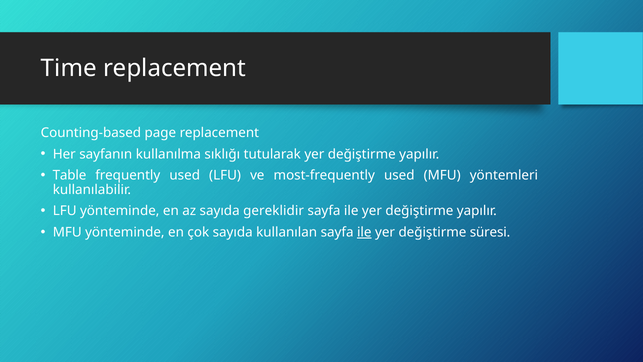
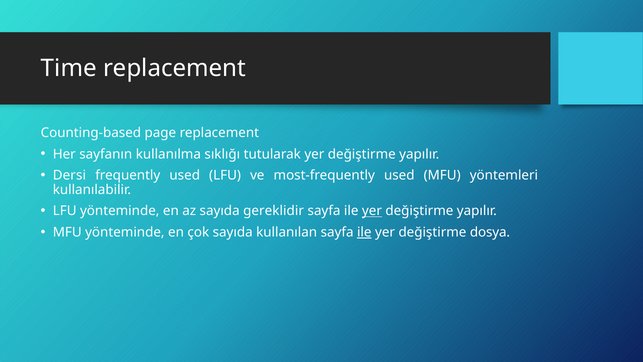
Table: Table -> Dersi (69, 175)
yer underline: none -> present (372, 211)
süresi: süresi -> dosya (490, 232)
